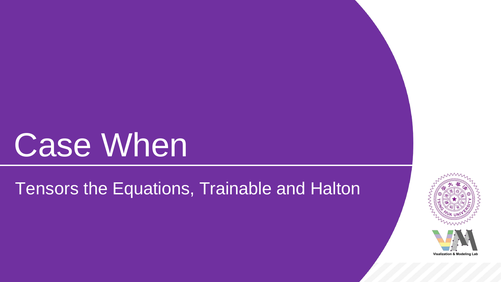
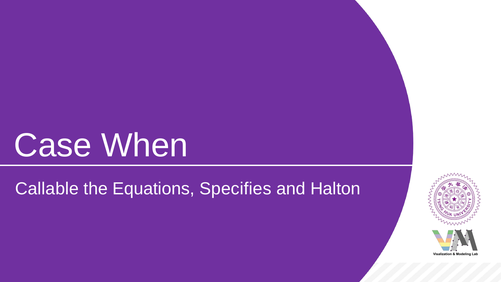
Tensors: Tensors -> Callable (47, 189)
Trainable: Trainable -> Specifies (235, 189)
